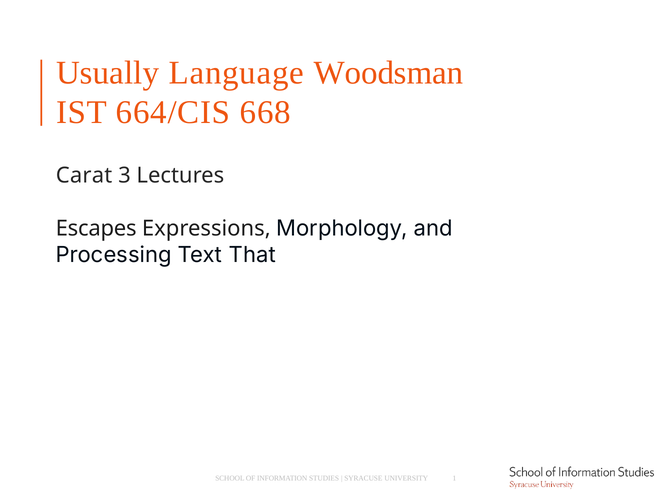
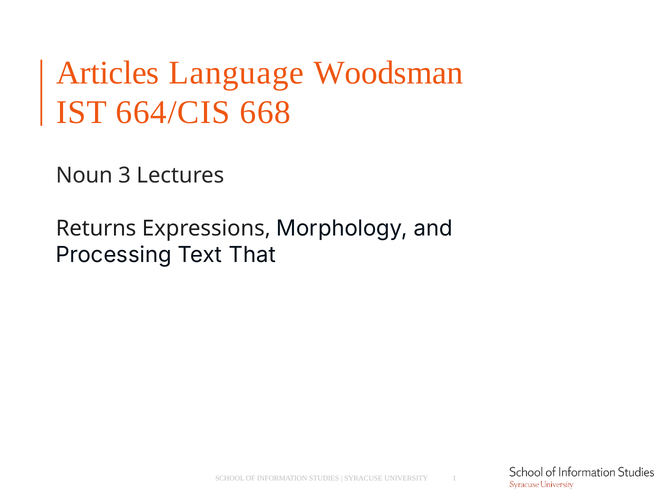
Usually: Usually -> Articles (108, 73)
Carat: Carat -> Noun (84, 175)
Escapes: Escapes -> Returns (96, 228)
